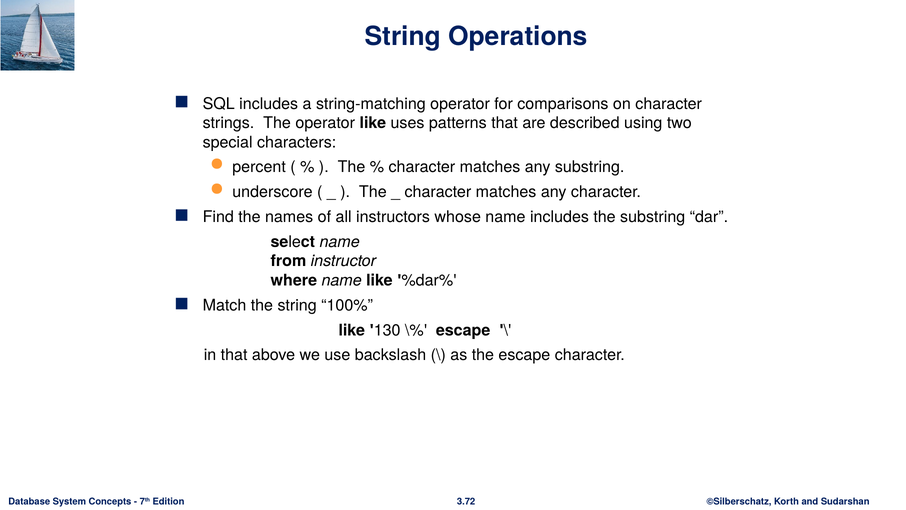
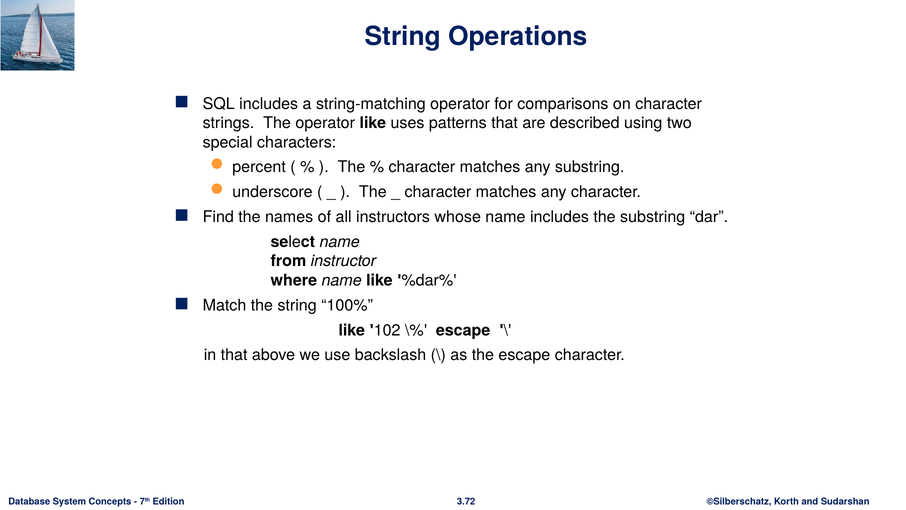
130: 130 -> 102 (387, 330)
